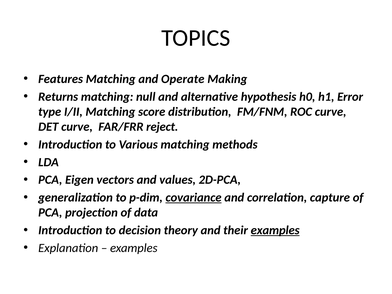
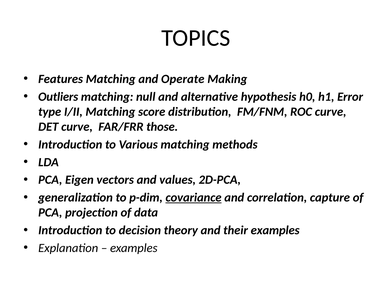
Returns: Returns -> Outliers (58, 97)
reject: reject -> those (162, 127)
examples underline: present -> none (275, 230)
